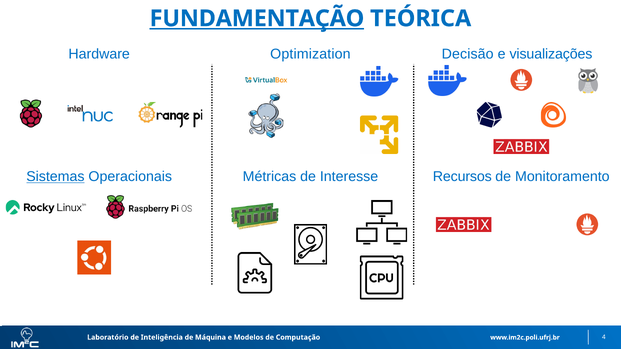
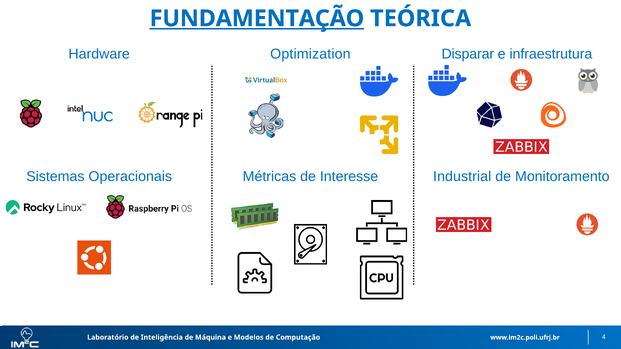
Decisão: Decisão -> Disparar (468, 54)
visualizações: visualizações -> infraestrutura (551, 54)
Sistemas underline: present -> none (55, 177)
Recursos: Recursos -> Industrial (462, 177)
